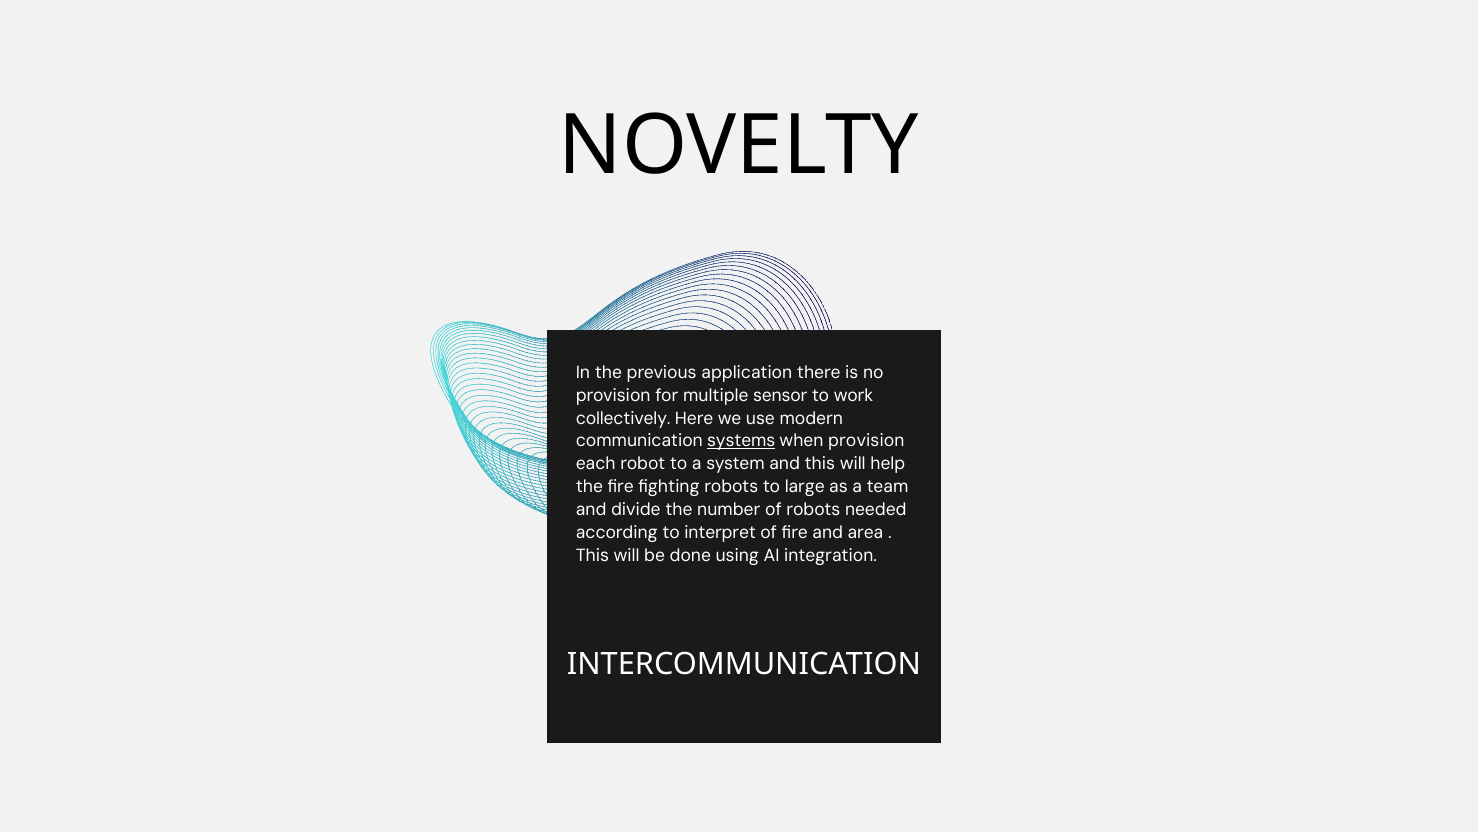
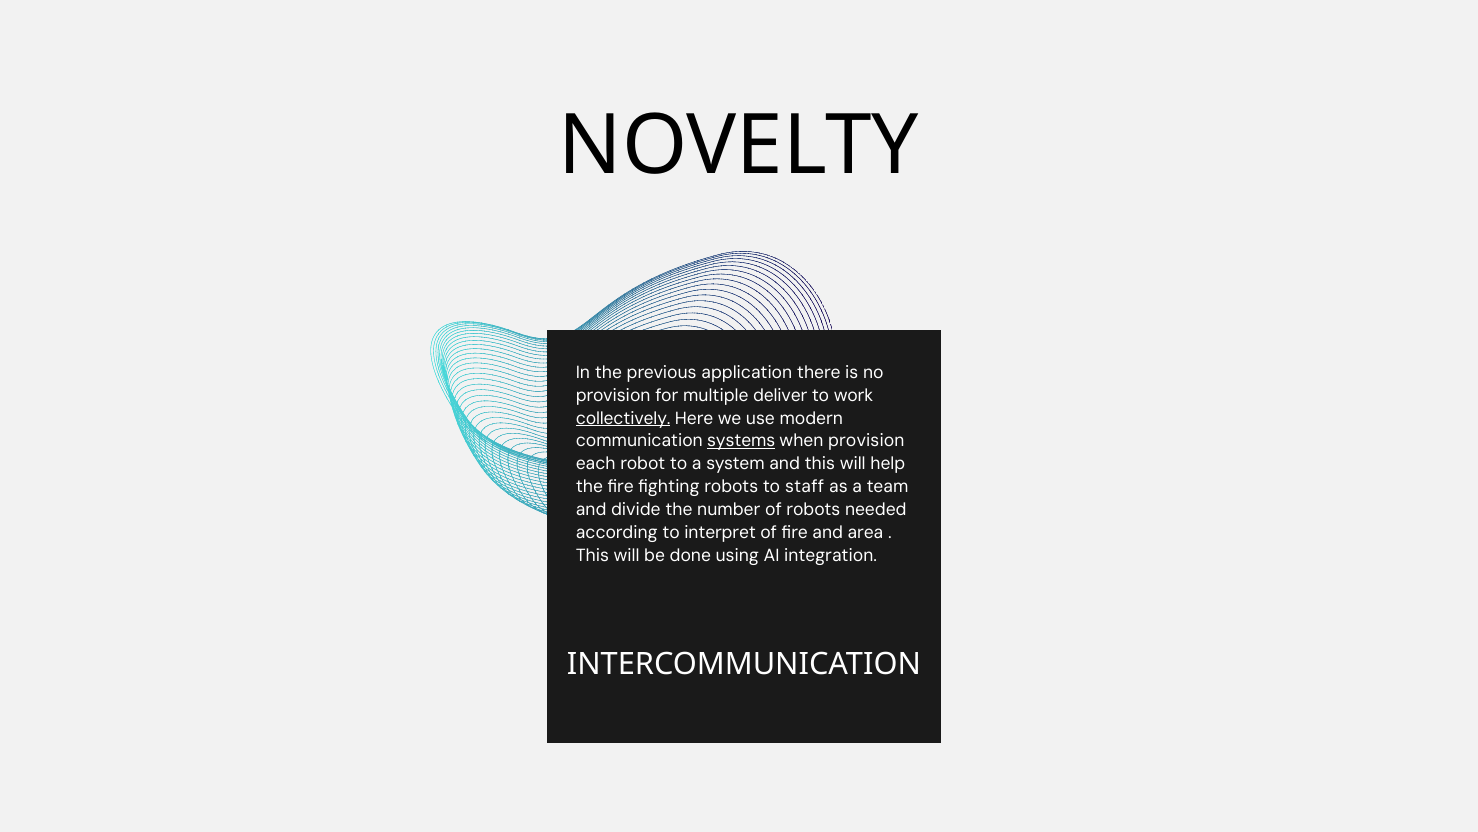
sensor: sensor -> deliver (780, 395)
collectively underline: none -> present (623, 418)
large: large -> staff (805, 486)
